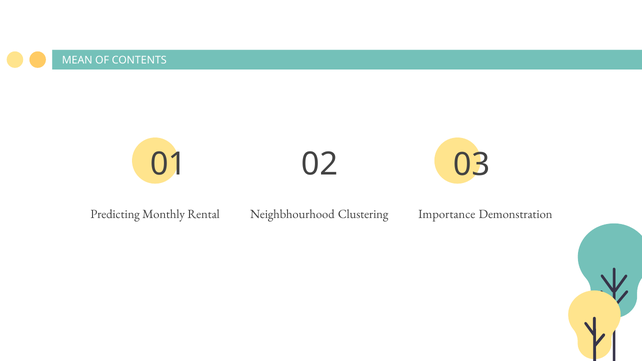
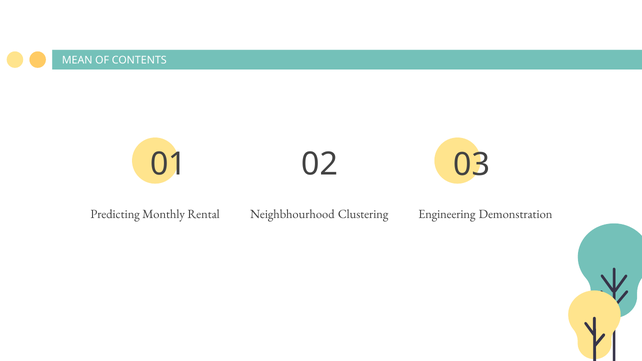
Importance: Importance -> Engineering (447, 214)
